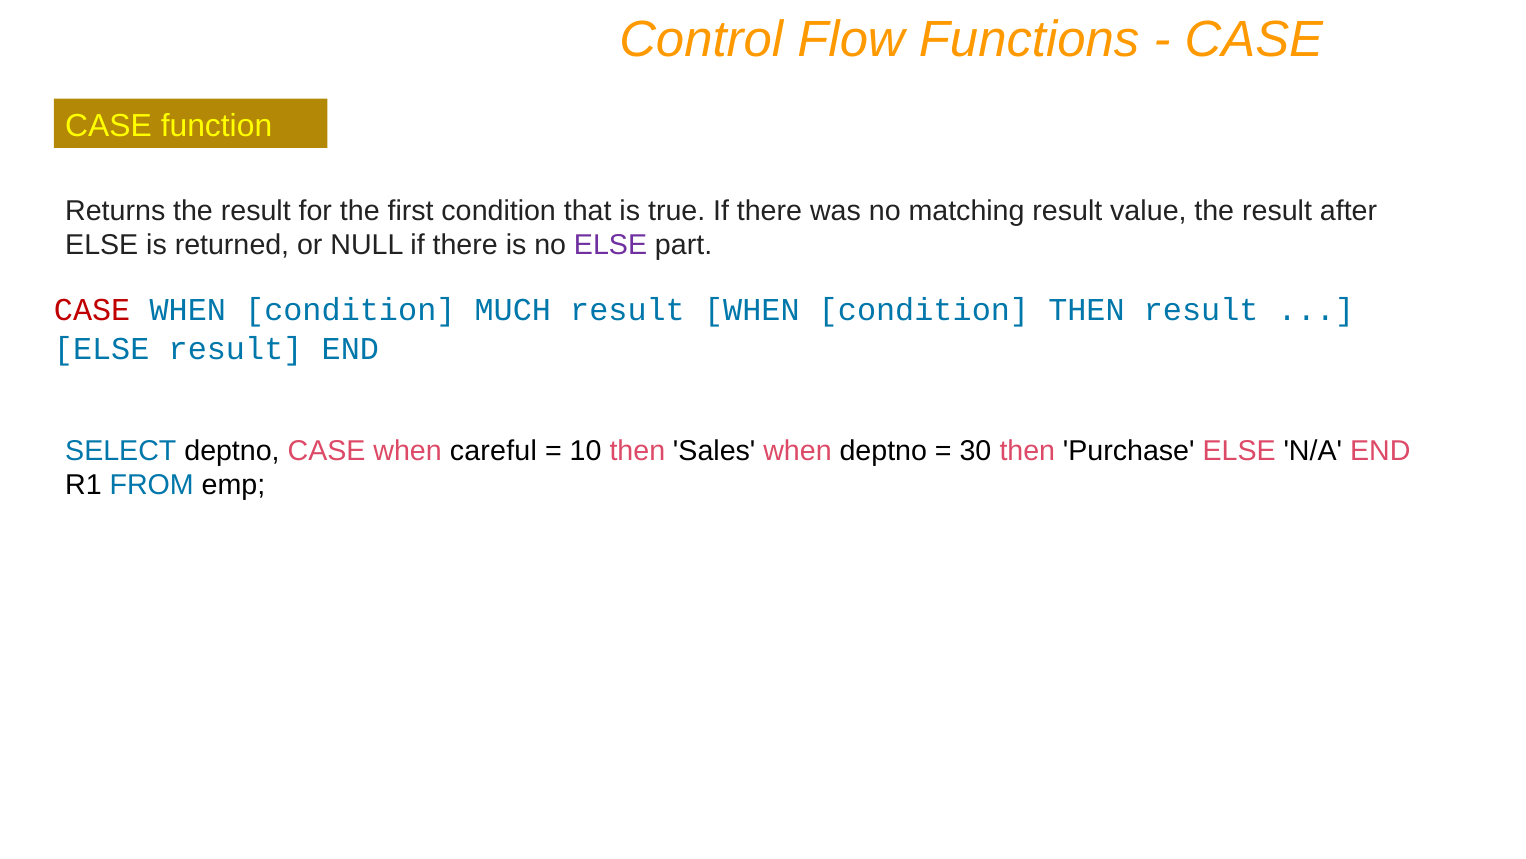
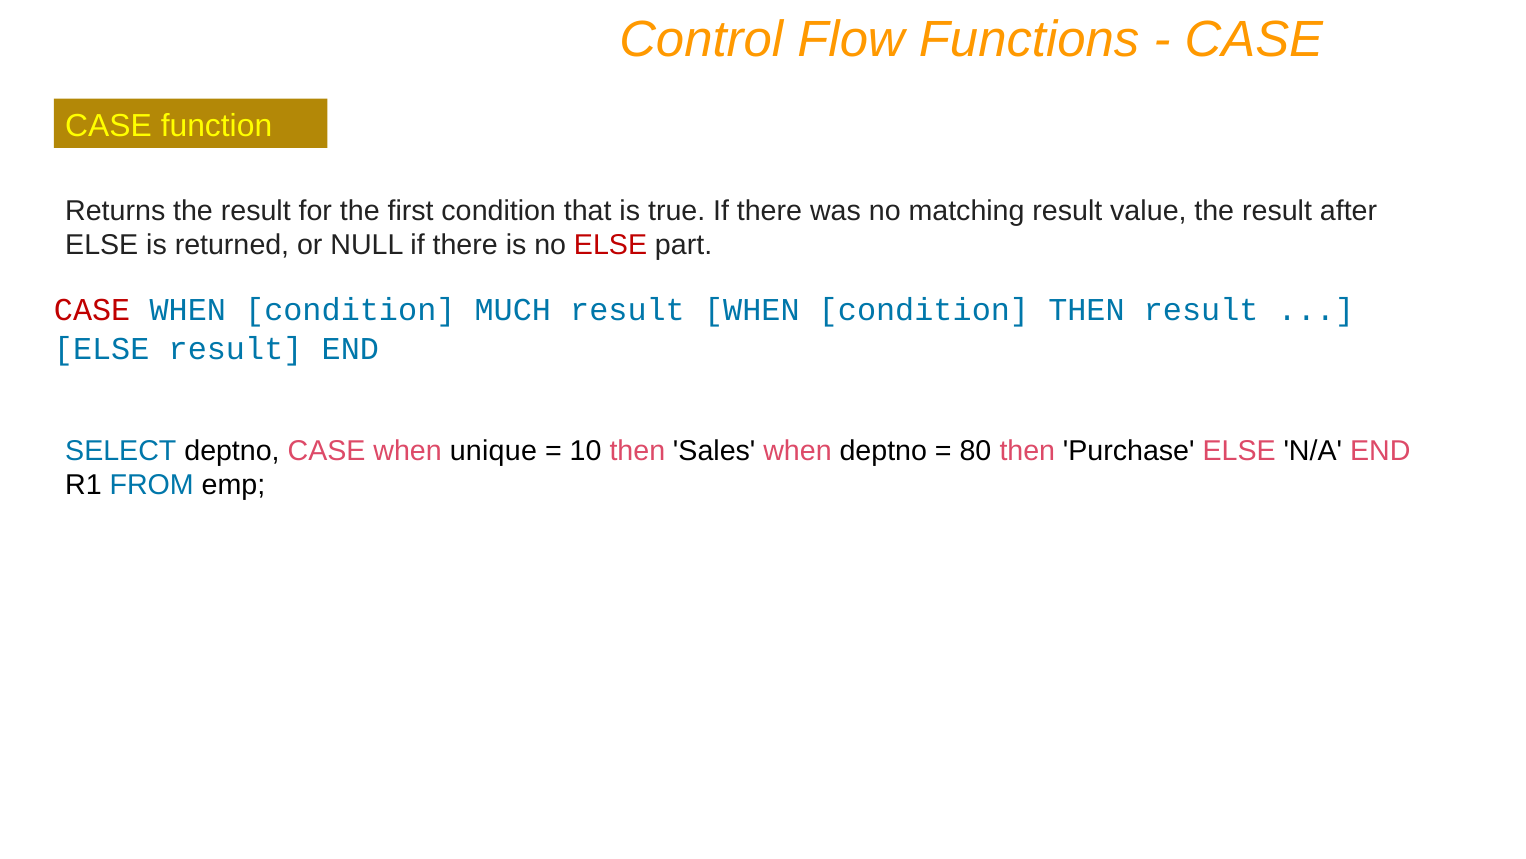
ELSE colour: purple -> red (611, 245)
careful: careful -> unique (493, 450)
30: 30 -> 80 (975, 450)
